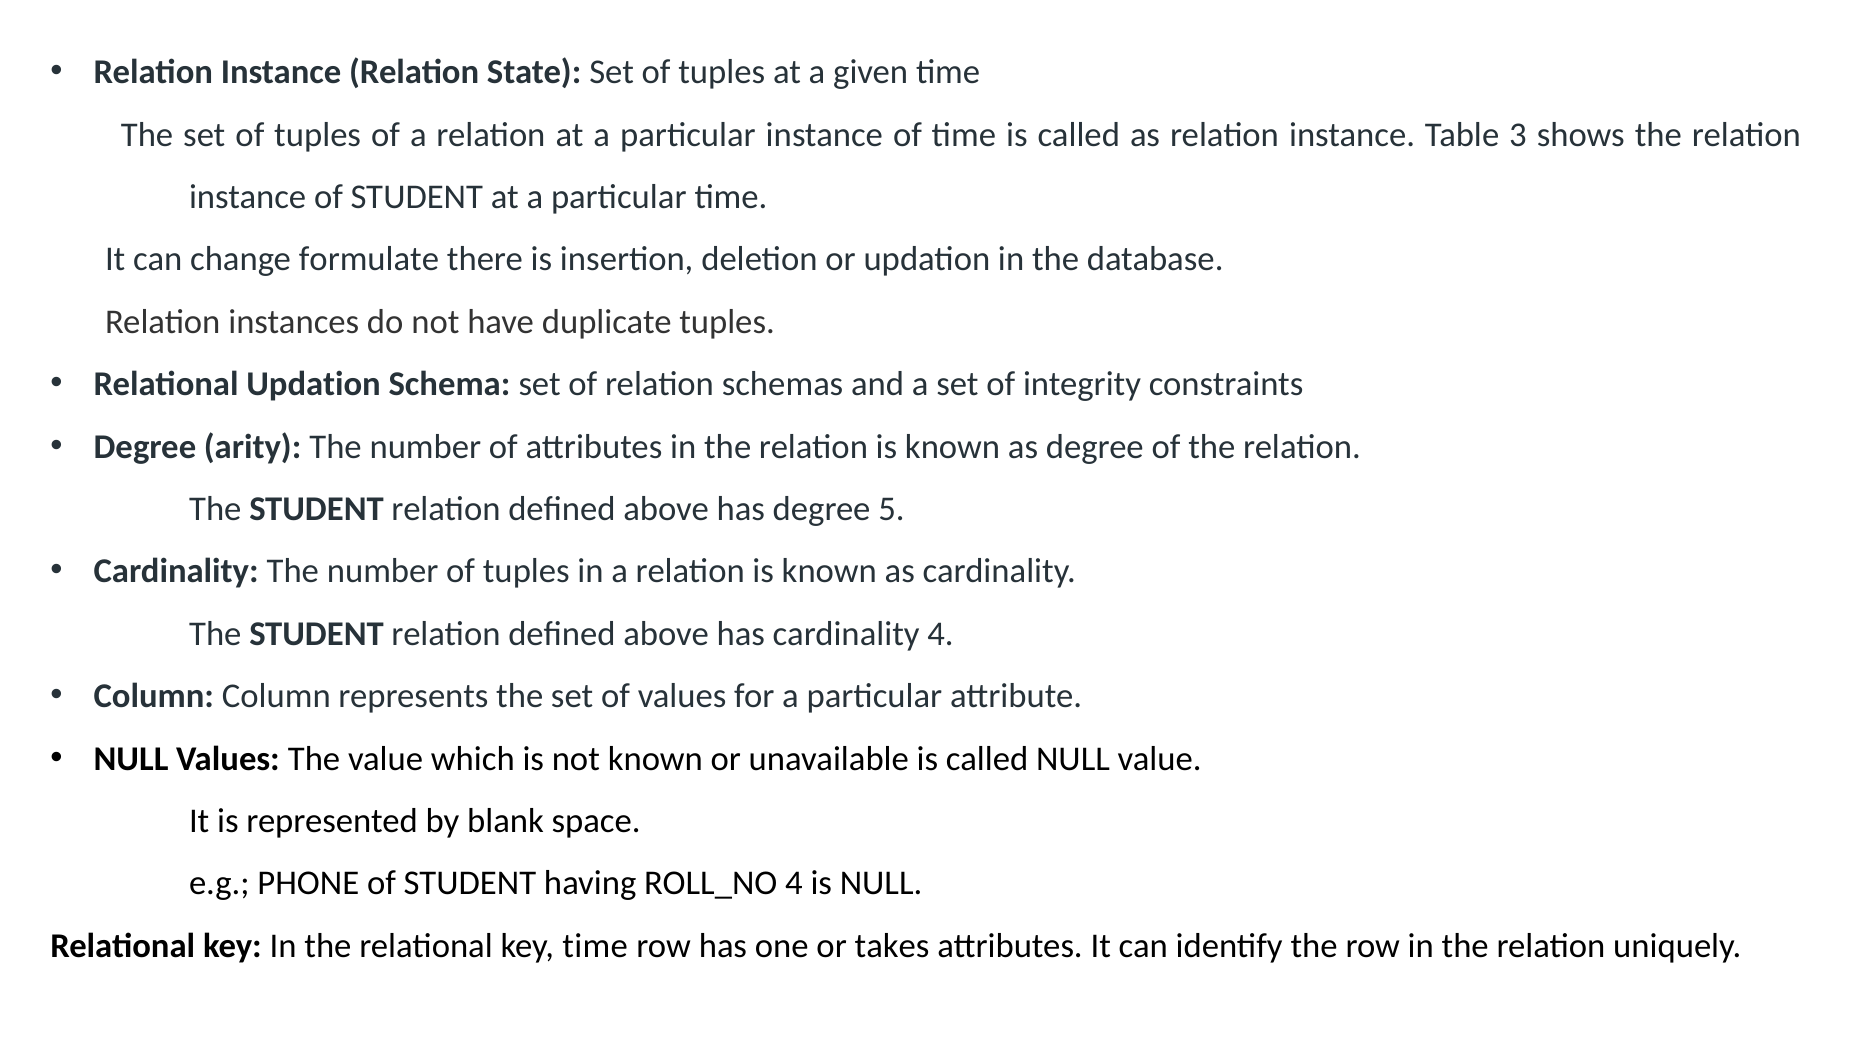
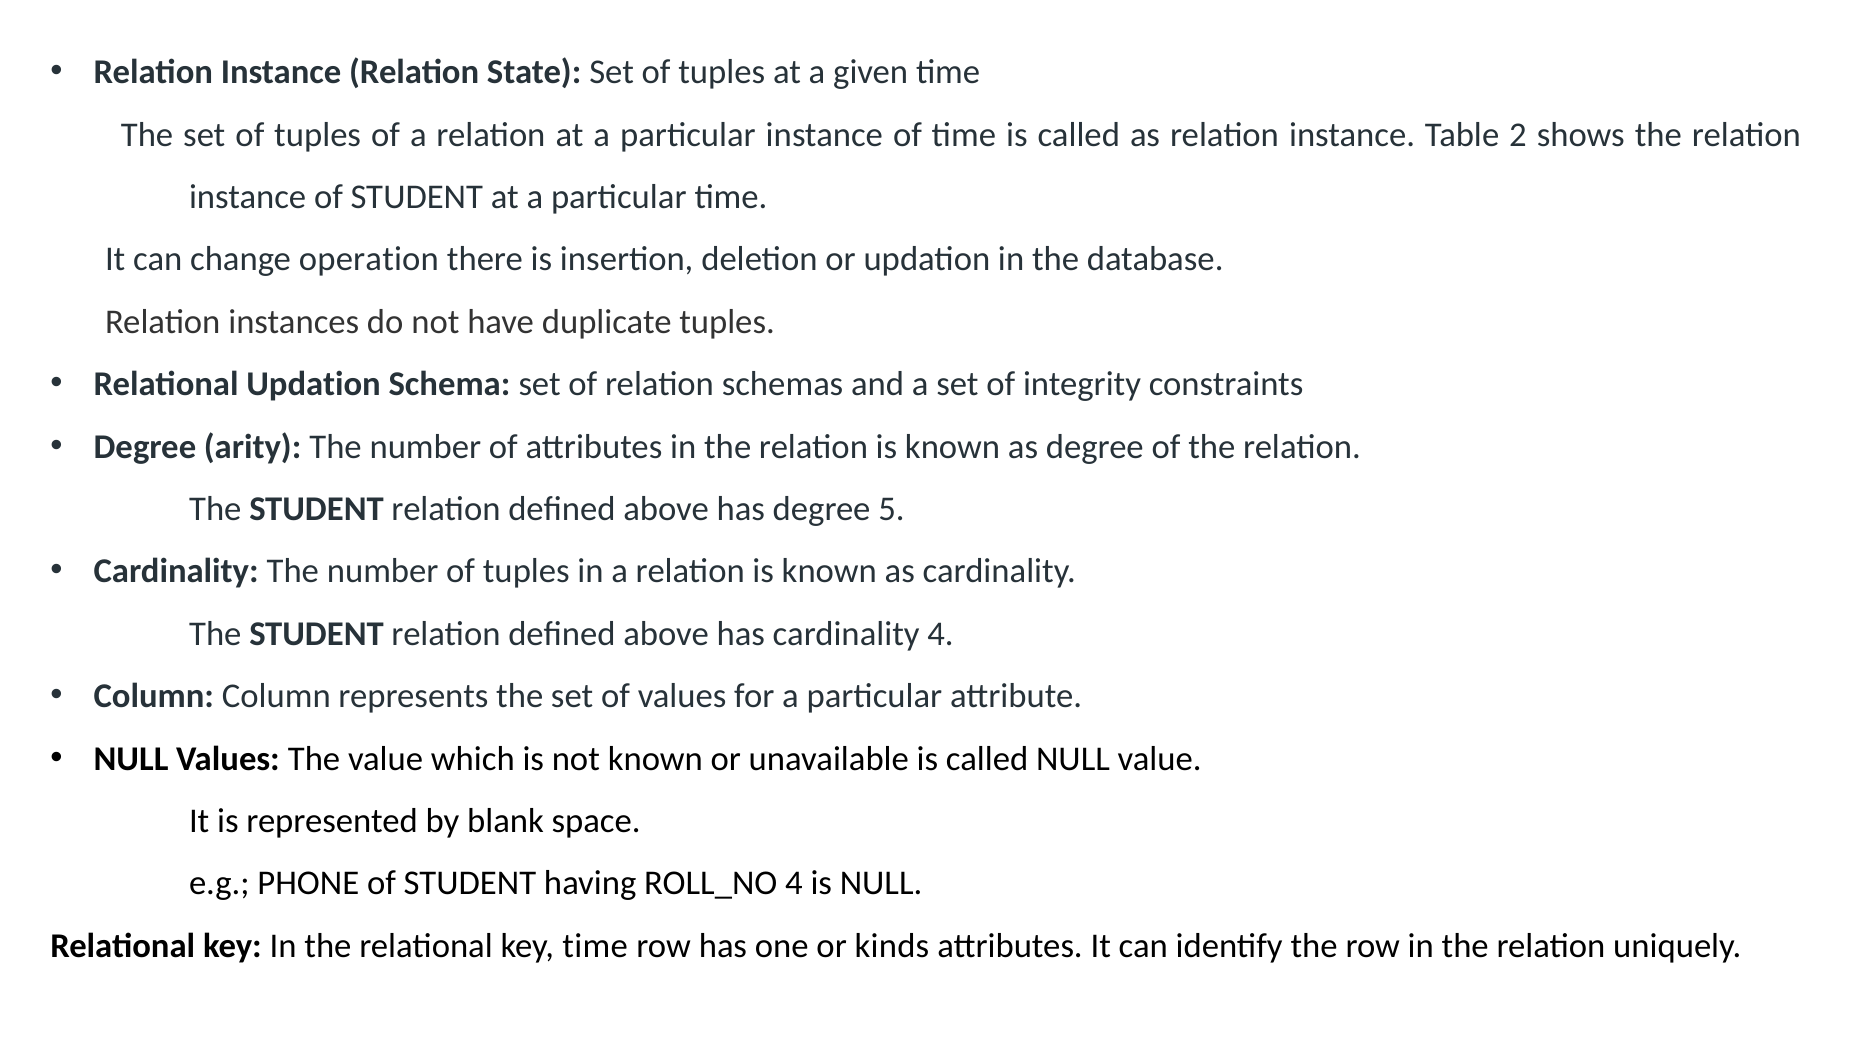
3: 3 -> 2 (1518, 135)
formulate: formulate -> operation (369, 260)
takes: takes -> kinds (892, 946)
